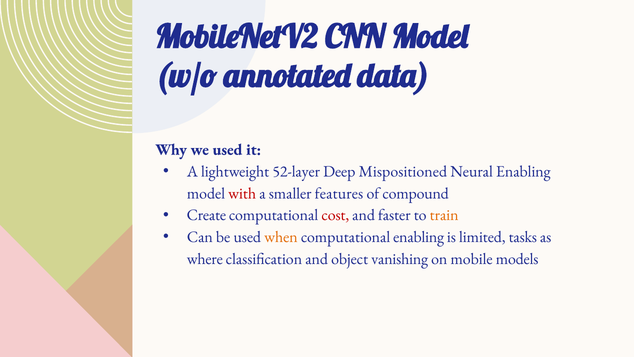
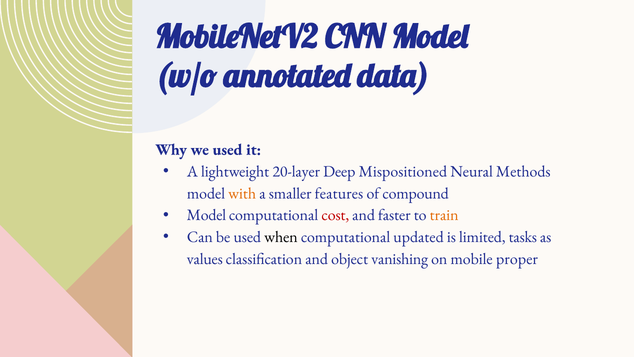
52-layer: 52-layer -> 20-layer (296, 171)
Neural Enabling: Enabling -> Methods (523, 171)
with colour: red -> orange (242, 193)
Create: Create -> Model (206, 215)
when colour: orange -> black (281, 237)
computational enabling: enabling -> updated (419, 237)
where: where -> values (205, 259)
models: models -> proper (517, 259)
